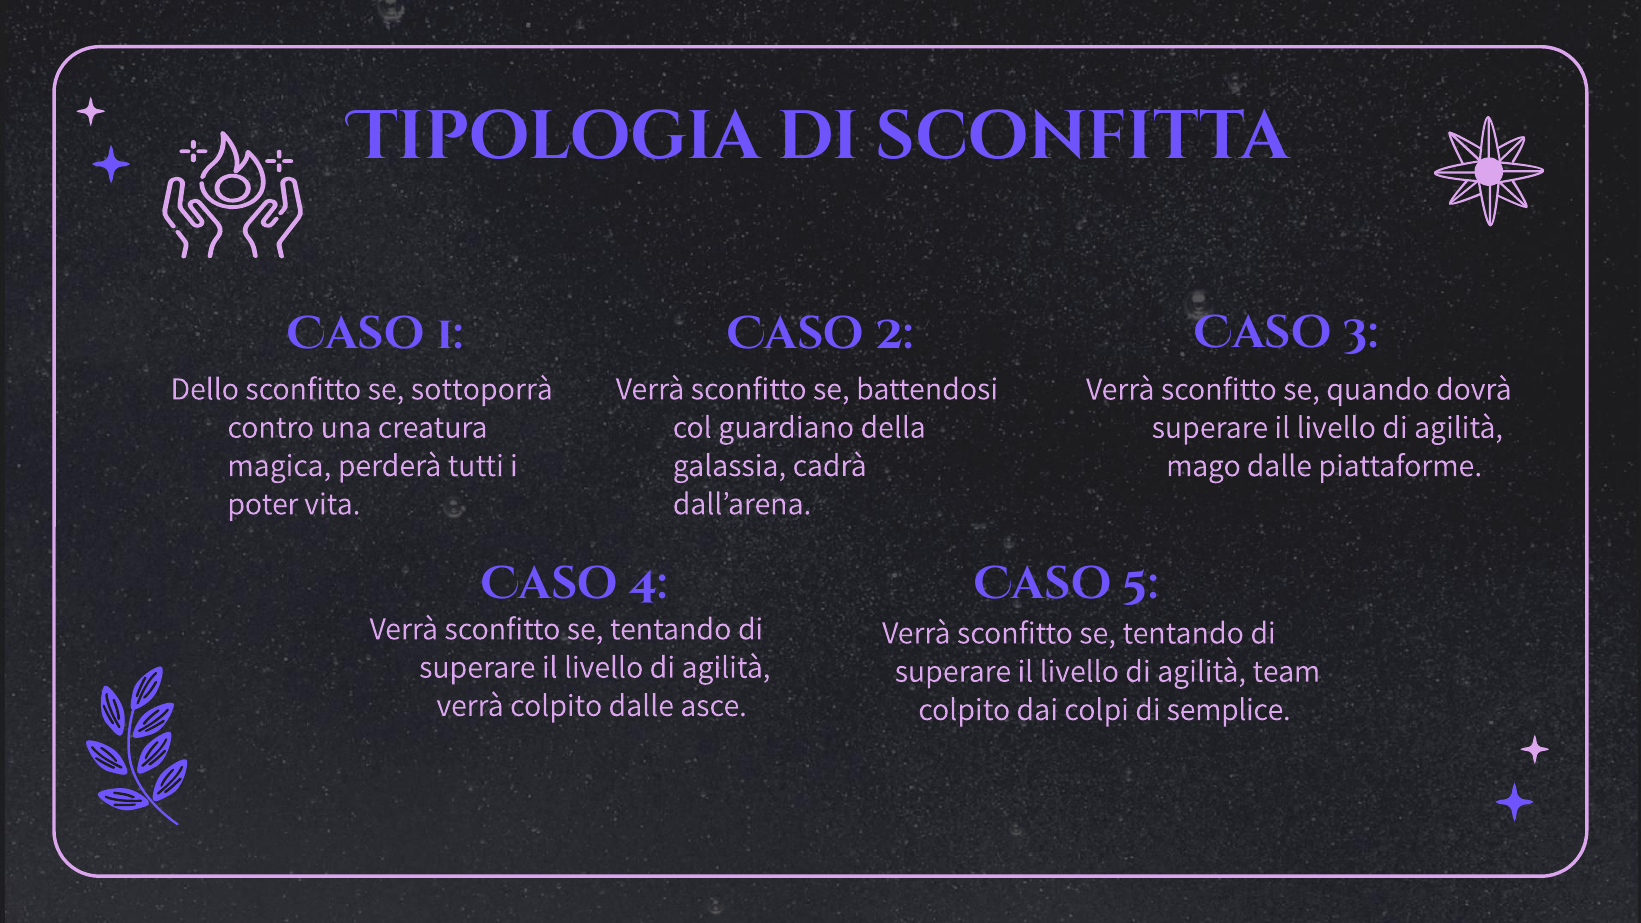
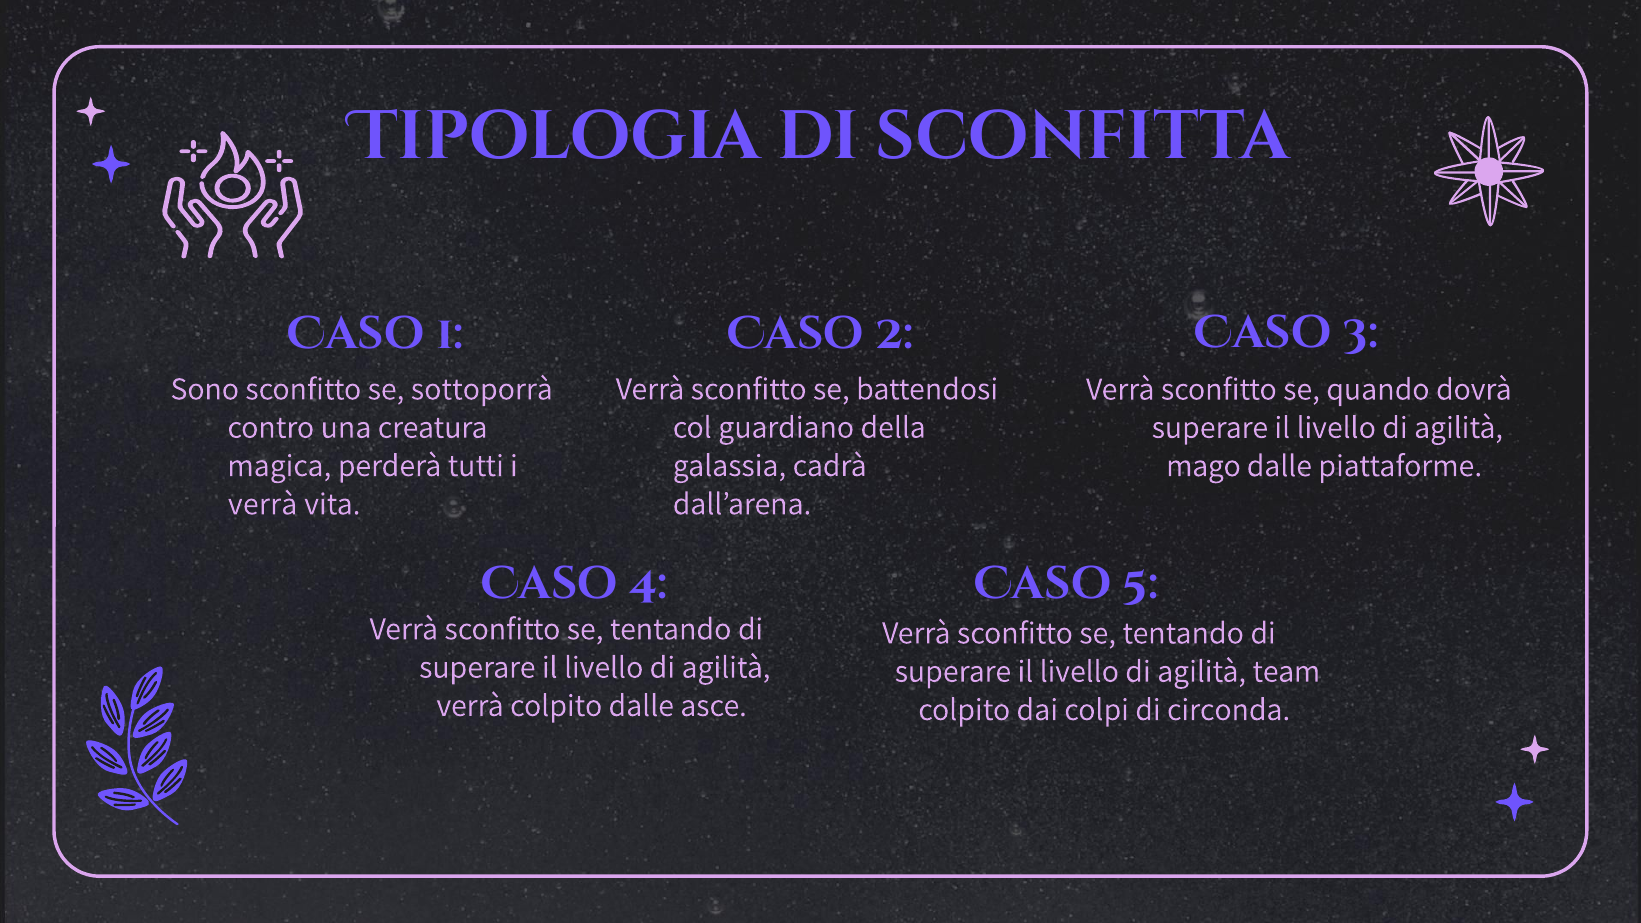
Dello: Dello -> Sono (205, 389)
poter: poter -> verrà (263, 504)
semplice: semplice -> circonda (1229, 710)
